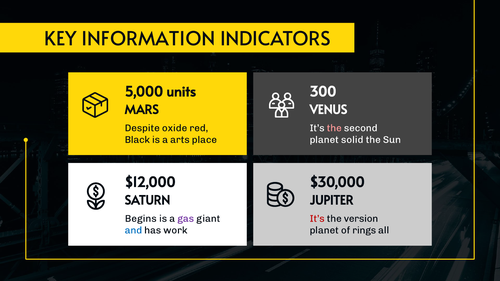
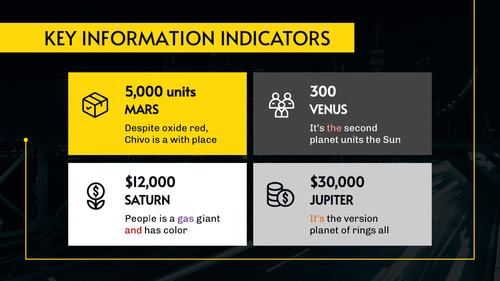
Black: Black -> Chivo (137, 140)
arts: arts -> with (180, 140)
planet solid: solid -> units (352, 140)
Begins: Begins -> People (141, 219)
It’s colour: red -> orange (317, 219)
and colour: blue -> red (133, 230)
work: work -> color (175, 230)
